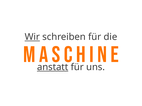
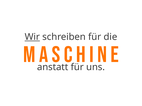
anstatt underline: present -> none (53, 67)
